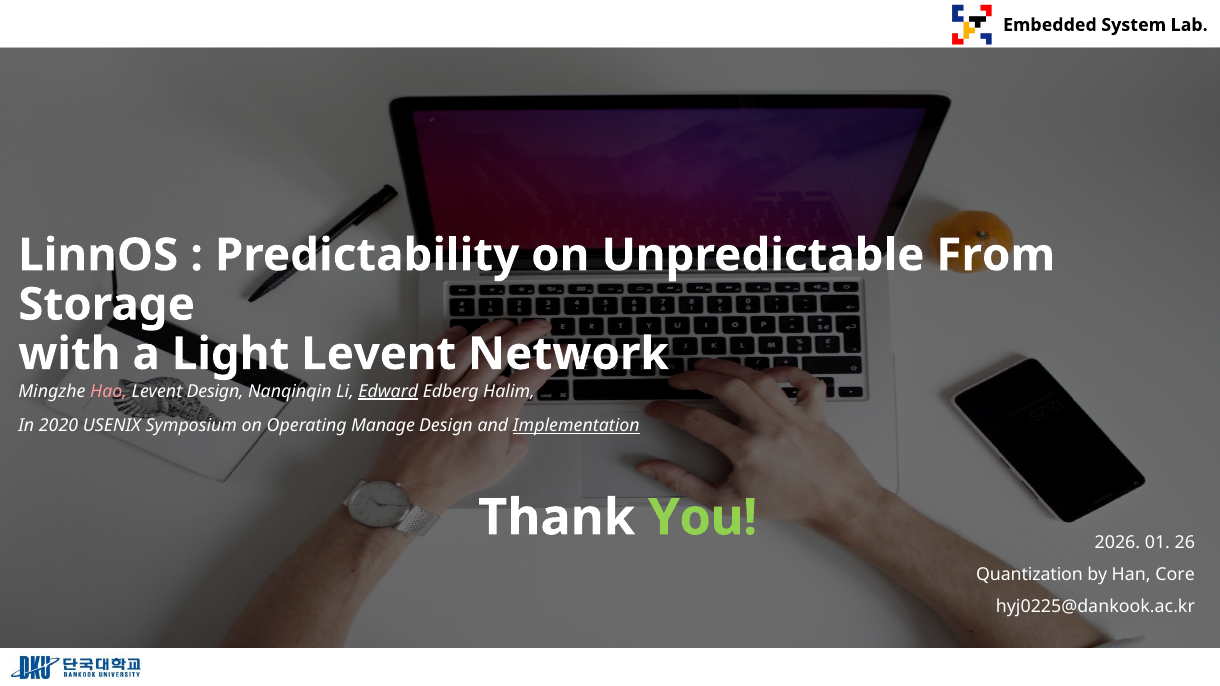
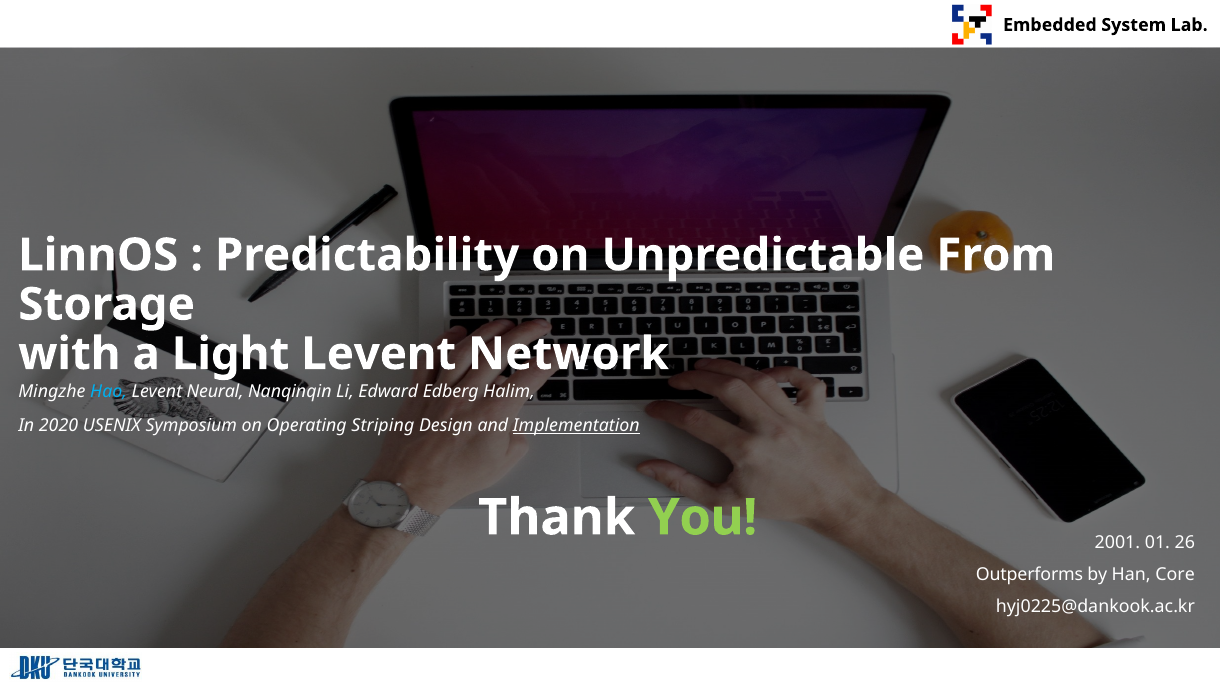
Hao colour: pink -> light blue (109, 392)
Levent Design: Design -> Neural (215, 392)
Edward underline: present -> none (388, 392)
Manage: Manage -> Striping (383, 426)
2026: 2026 -> 2001 (1117, 543)
Quantization: Quantization -> Outperforms (1030, 575)
